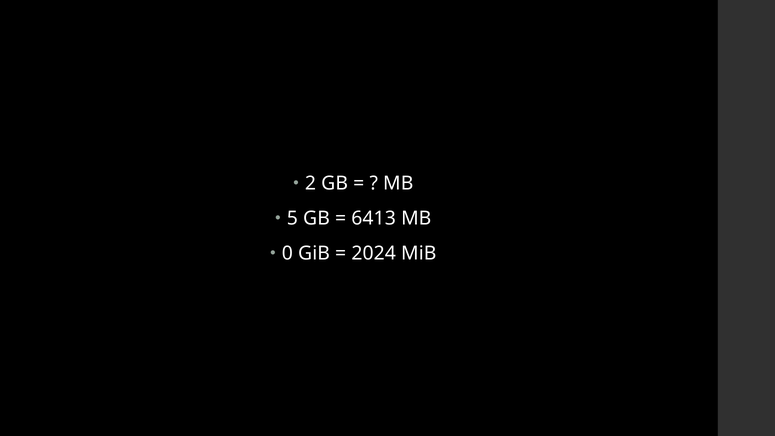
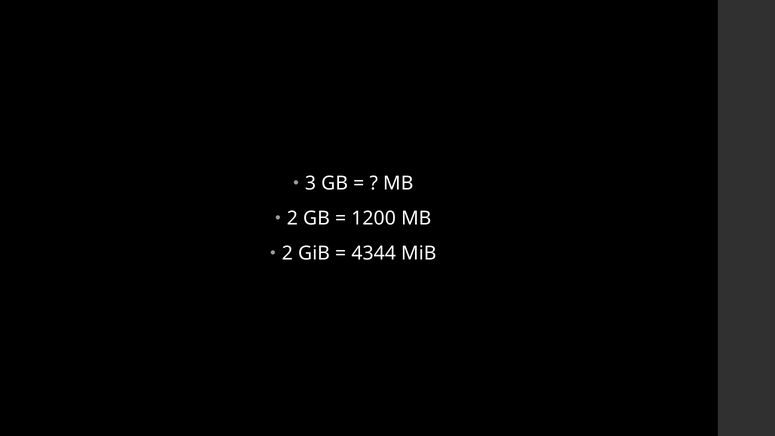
2: 2 -> 3 (311, 183)
5: 5 -> 2 (292, 218)
6413: 6413 -> 1200 (374, 218)
0: 0 -> 2 (287, 253)
2024: 2024 -> 4344 (374, 253)
